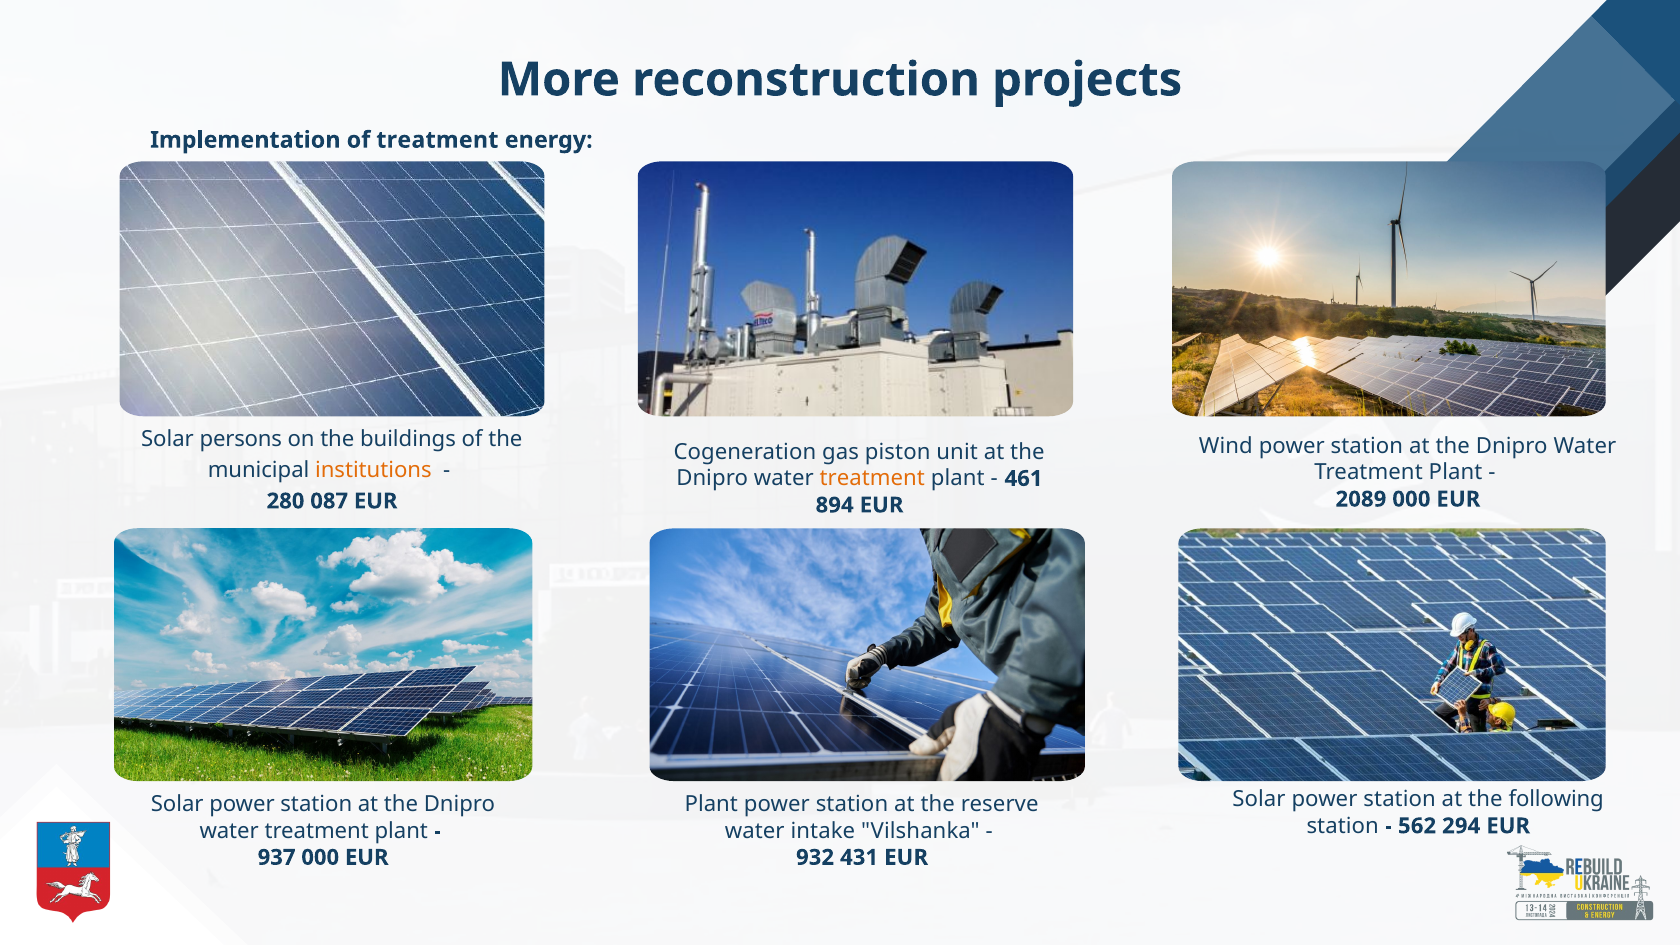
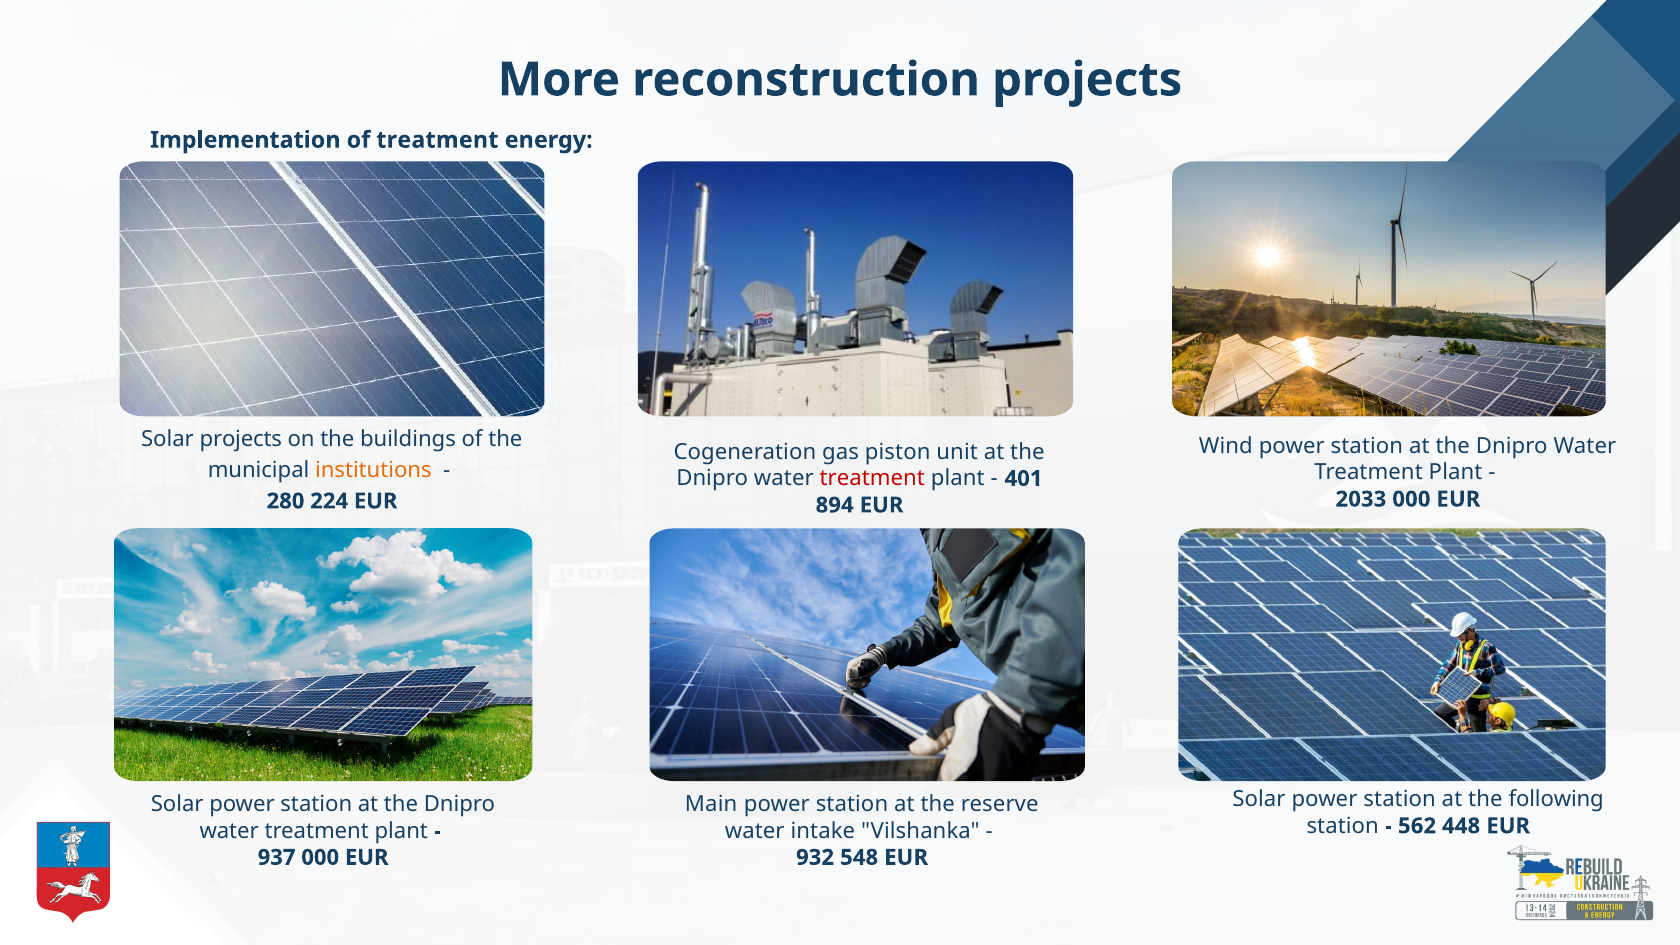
Solar persons: persons -> projects (241, 439)
treatment colour: orange -> red (872, 479)
461: 461 -> 401 (1024, 479)
2089: 2089 -> 2033 (1361, 499)
087: 087 -> 224 (329, 501)
Plant: Plant -> Main (711, 804)
294: 294 -> 448 (1461, 826)
431: 431 -> 548 (859, 857)
